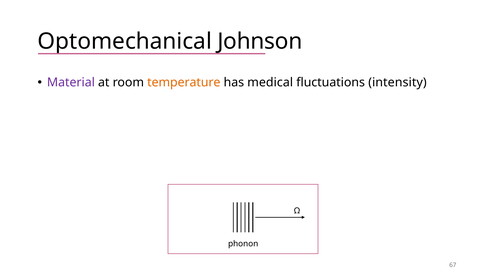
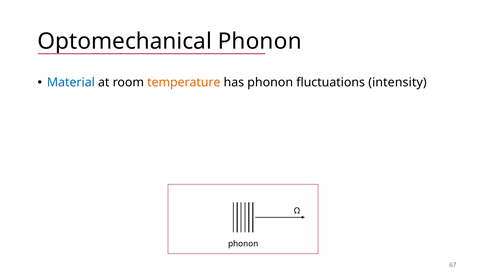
Johnson: Johnson -> Phonon (260, 41)
Material colour: purple -> blue (71, 82)
has medical: medical -> phonon (270, 82)
